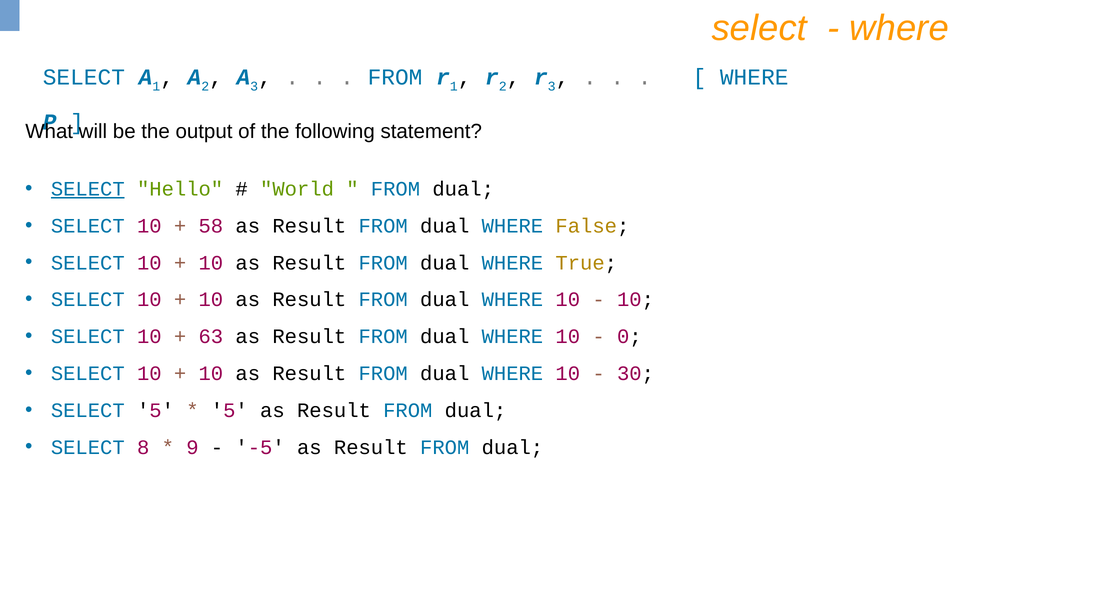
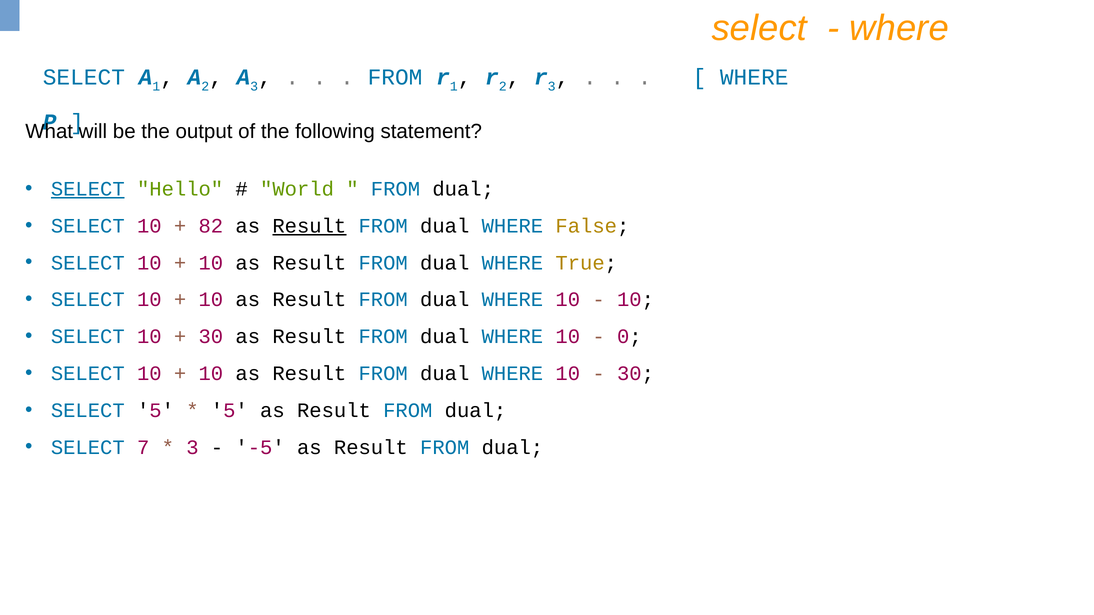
58: 58 -> 82 (211, 226)
Result underline: none -> present (309, 226)
63: 63 -> 30 (211, 337)
8: 8 -> 7 (143, 448)
9: 9 -> 3 (192, 448)
